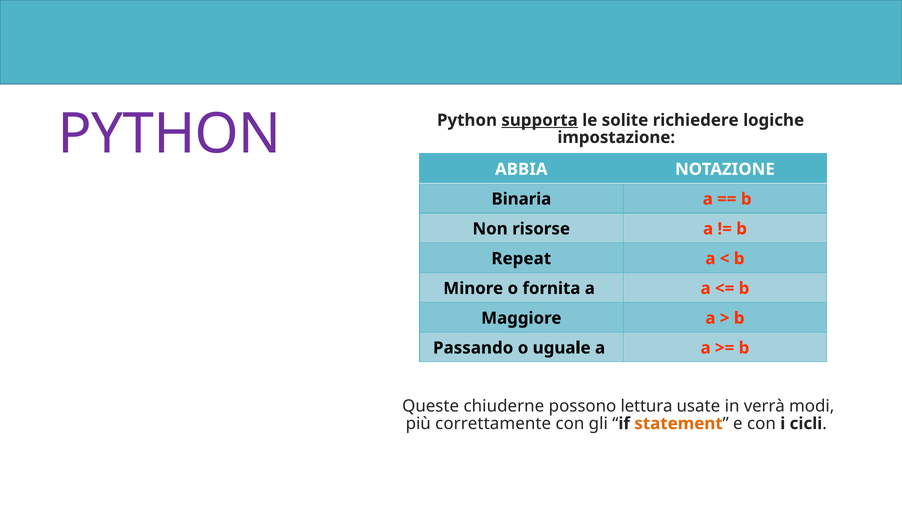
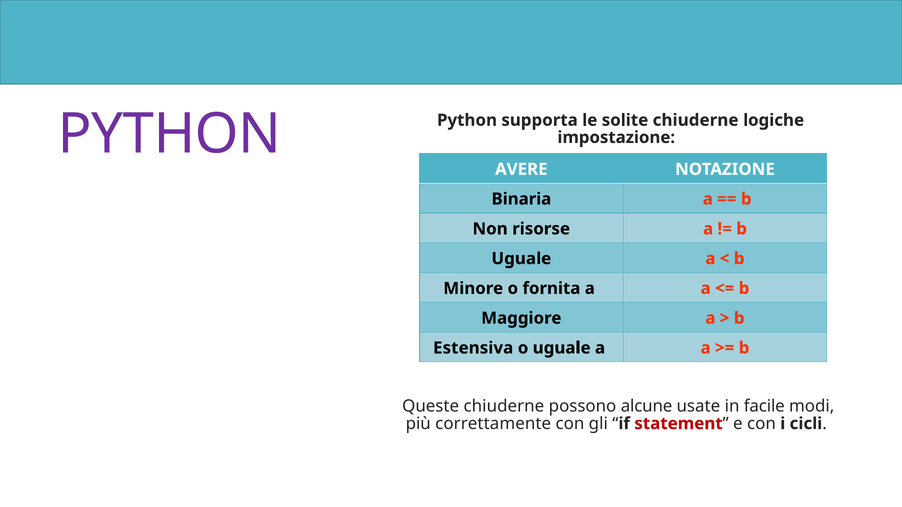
supporta underline: present -> none (540, 120)
solite richiedere: richiedere -> chiuderne (696, 120)
ABBIA: ABBIA -> AVERE (521, 169)
Repeat: Repeat -> Uguale (521, 259)
Passando: Passando -> Estensiva (473, 348)
lettura: lettura -> alcune (647, 407)
verrà: verrà -> facile (764, 407)
statement colour: orange -> red (679, 424)
